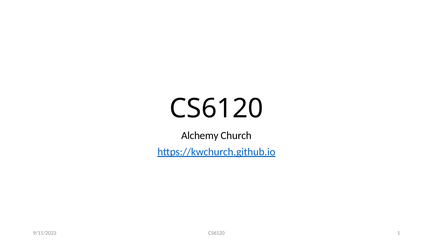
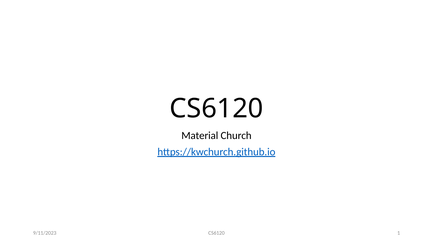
Alchemy: Alchemy -> Material (200, 135)
